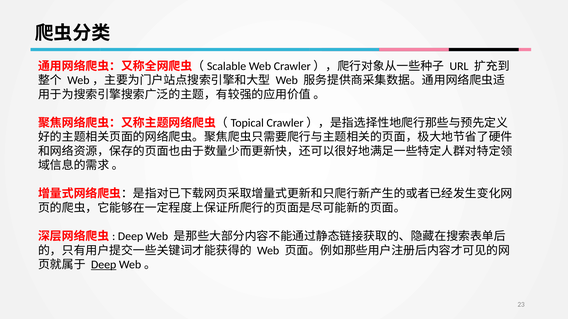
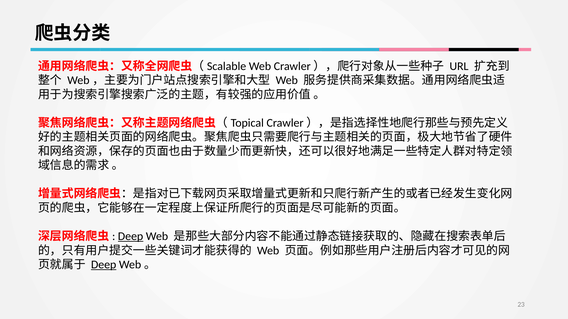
Deep underline: none -> present (131, 237)
